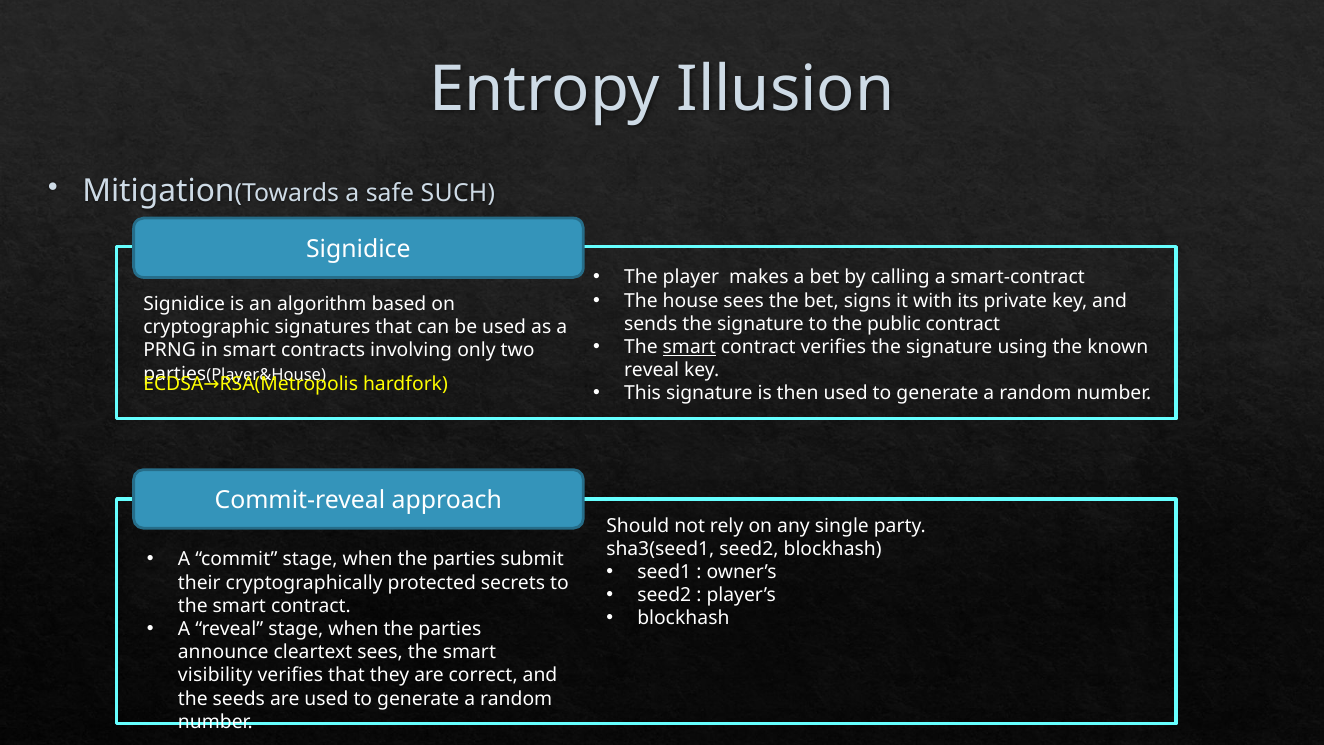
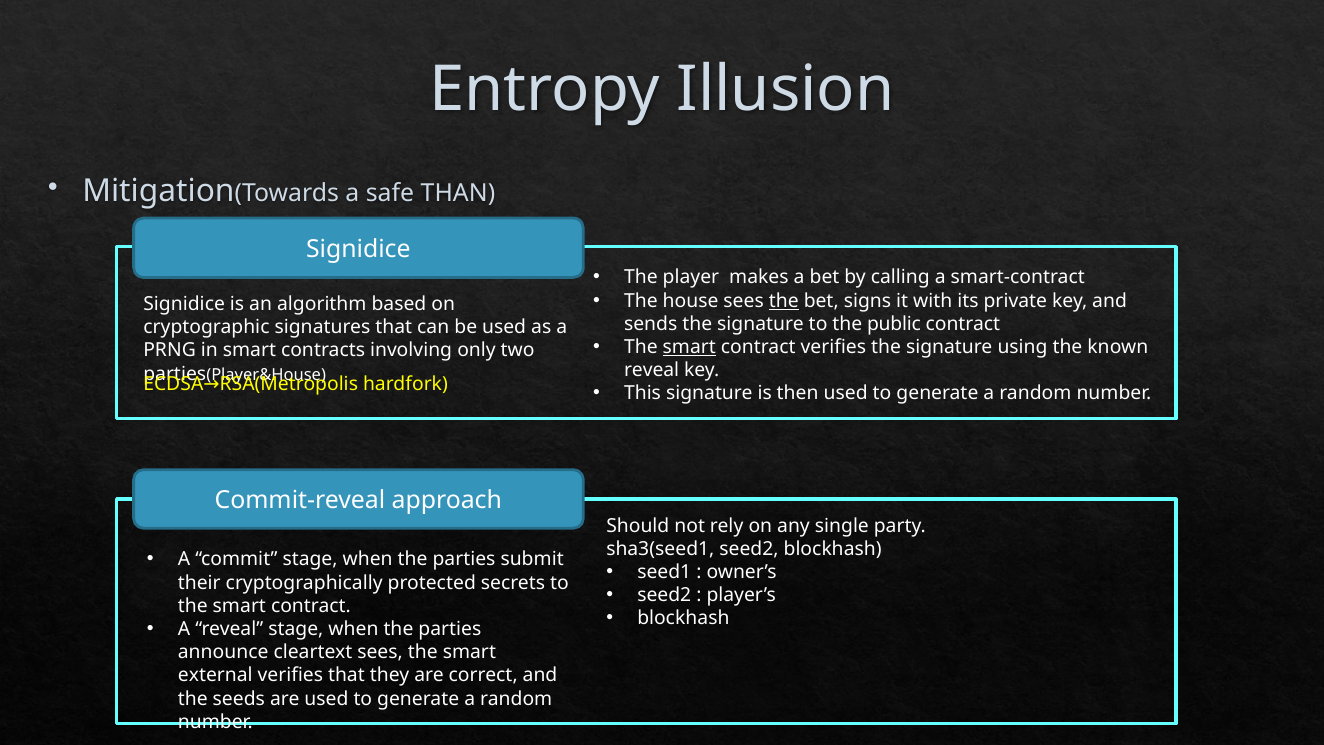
SUCH: SUCH -> THAN (458, 193)
the underline: none -> present (784, 301)
visibility: visibility -> external (215, 675)
